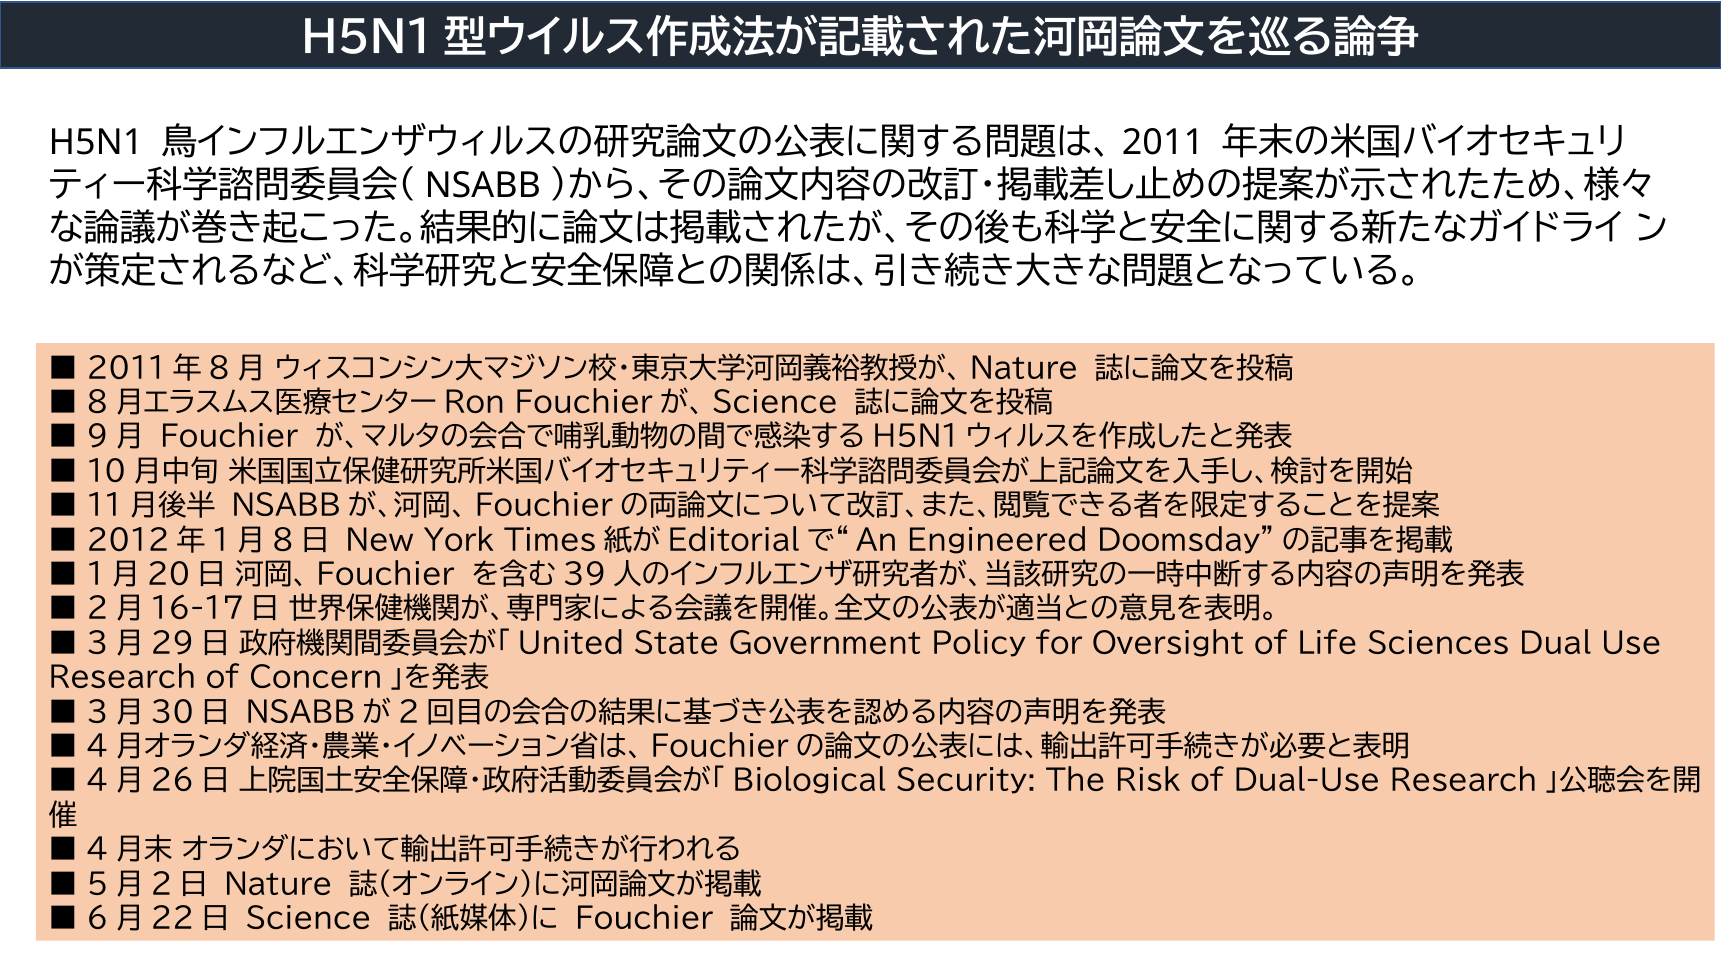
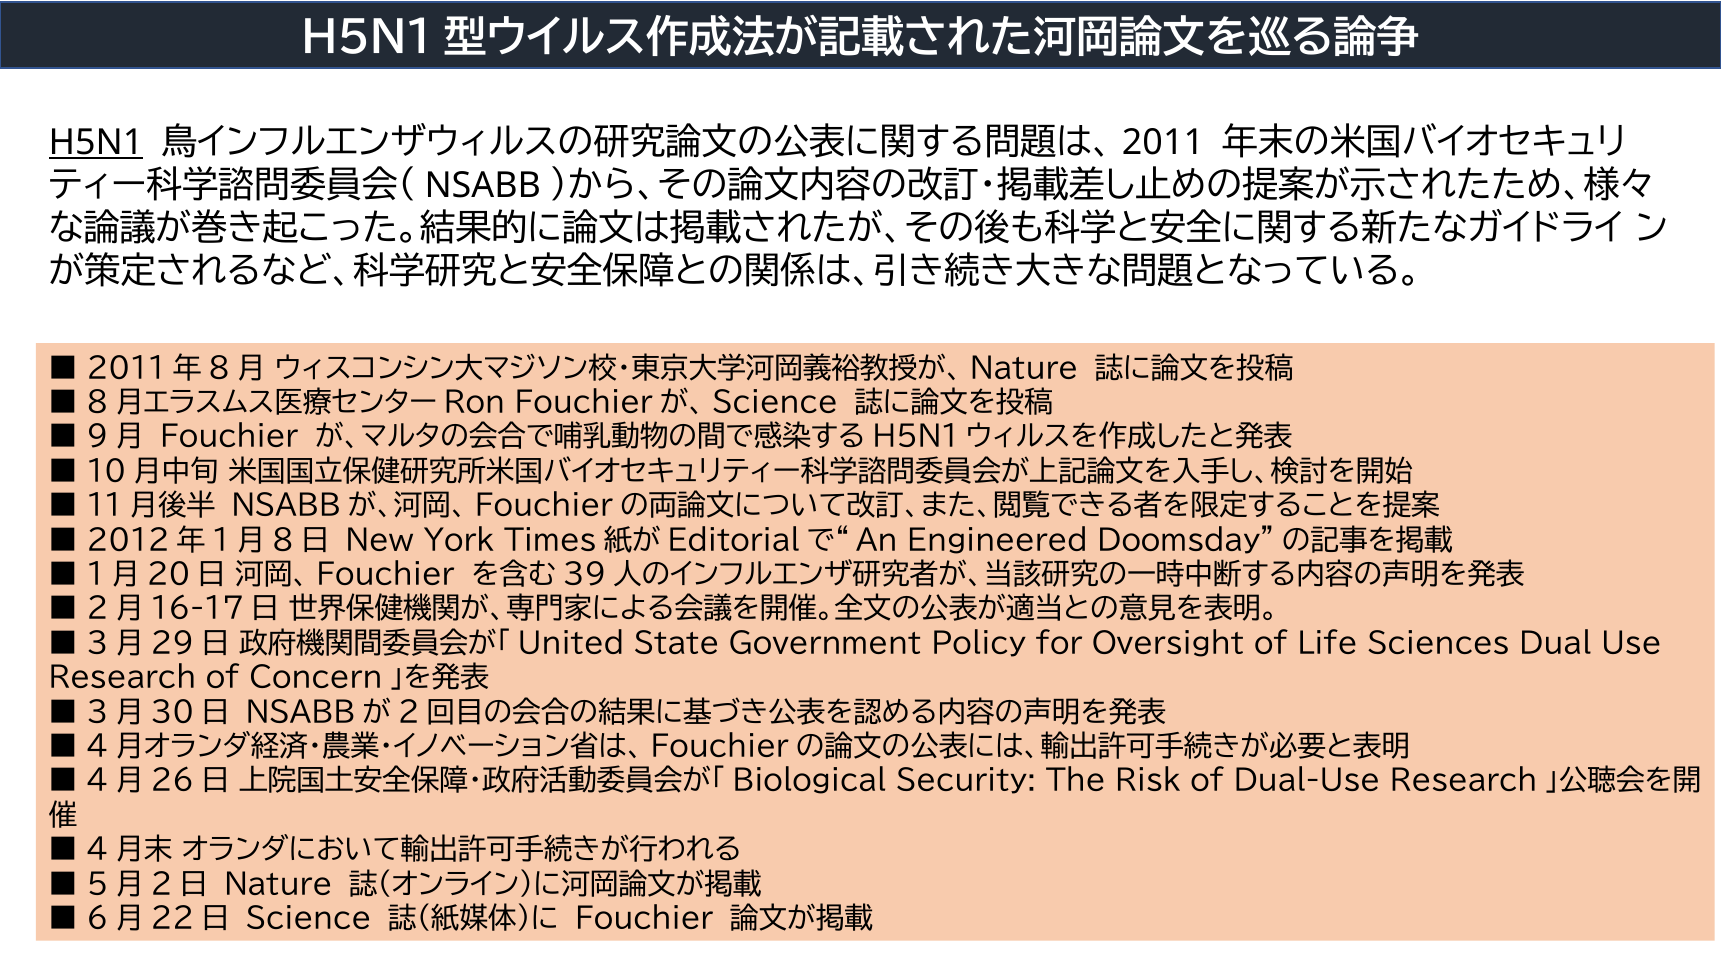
H5N1 underline: none -> present (96, 142)
